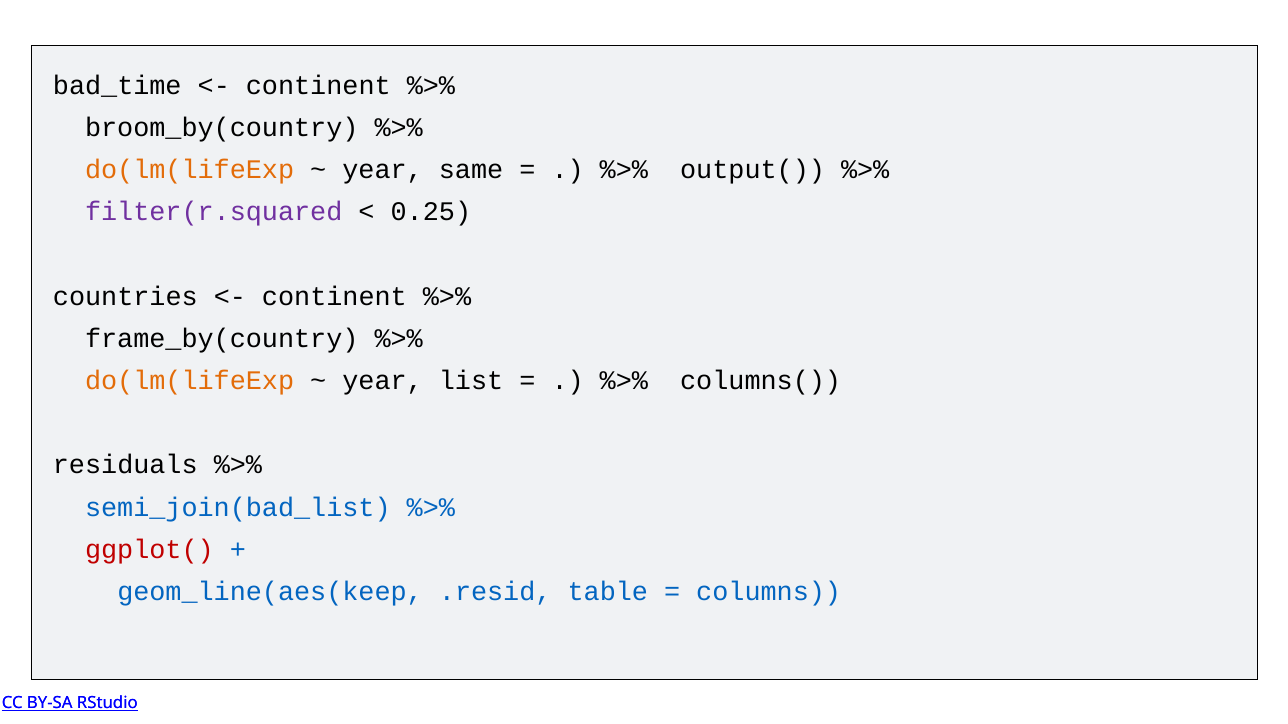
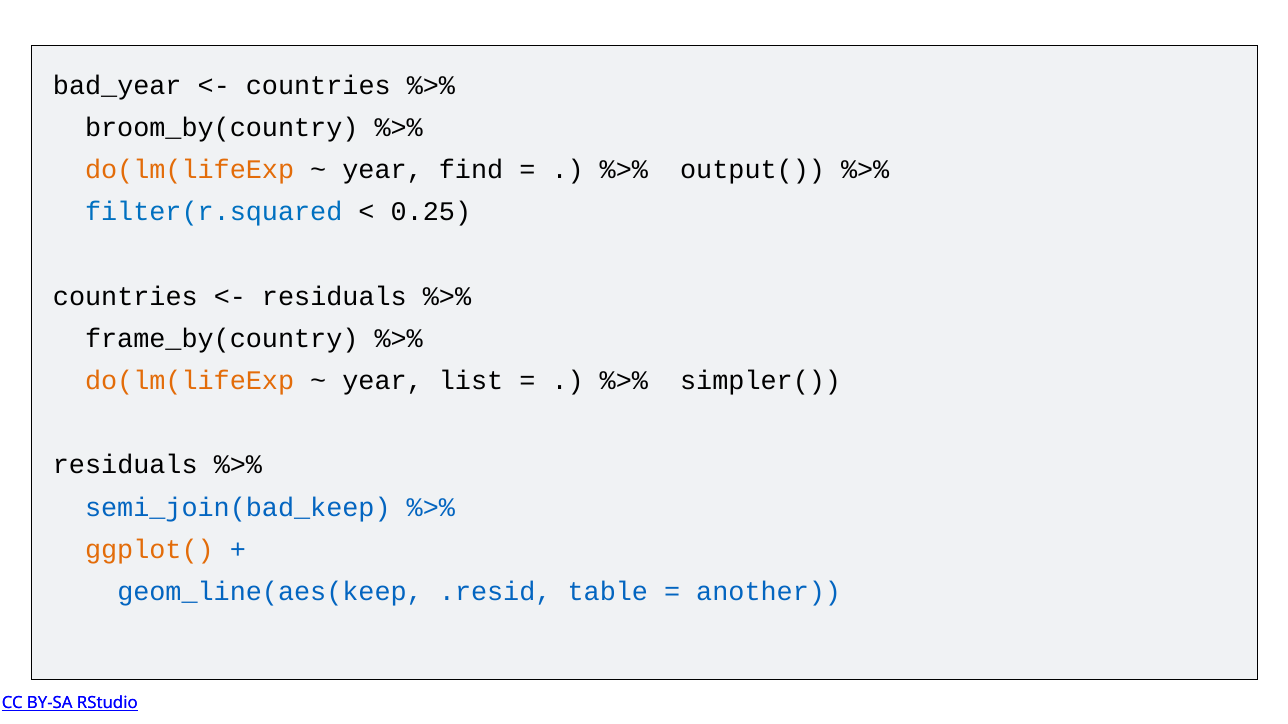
bad_time: bad_time -> bad_year (117, 85)
continent: continent -> countries (318, 85)
same: same -> find (471, 170)
filter(r.squared colour: purple -> blue (214, 212)
continent: continent -> residuals (334, 296)
columns(: columns( -> simpler( (761, 381)
semi_join(bad_list: semi_join(bad_list -> semi_join(bad_keep (238, 508)
ggplot( colour: red -> orange (149, 550)
columns: columns -> another (769, 592)
